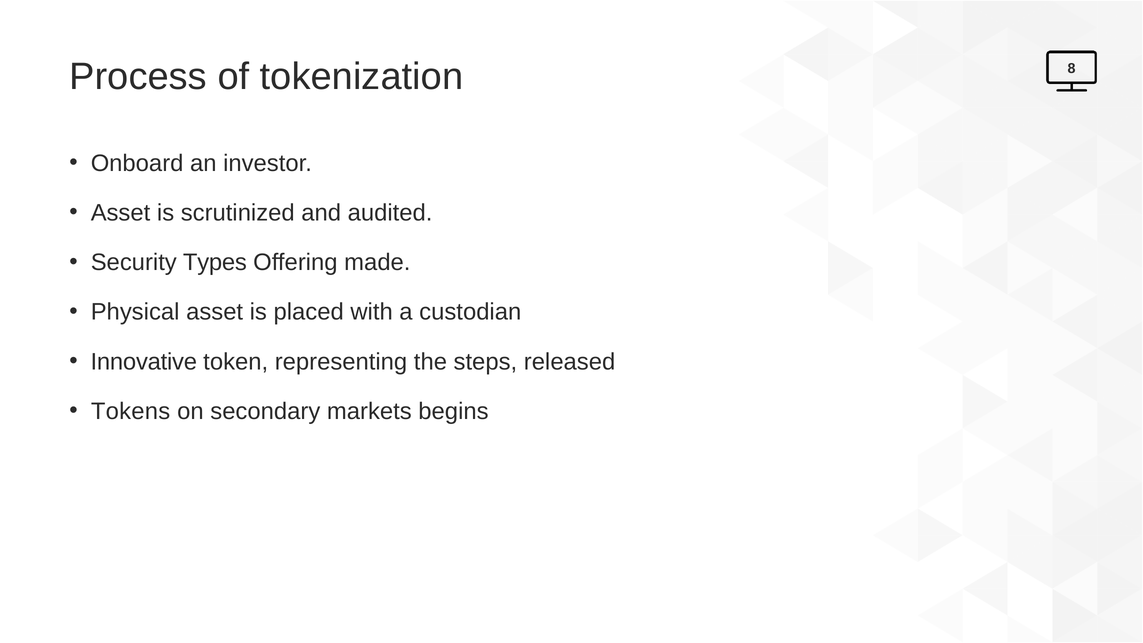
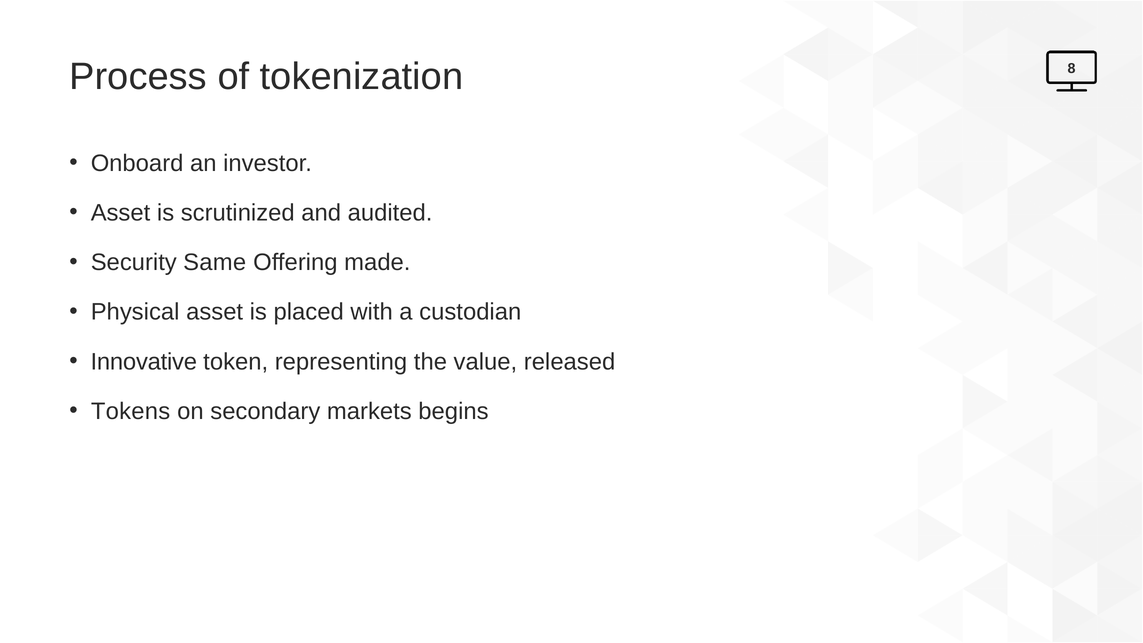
Types: Types -> Same (215, 263)
steps: steps -> value (485, 362)
